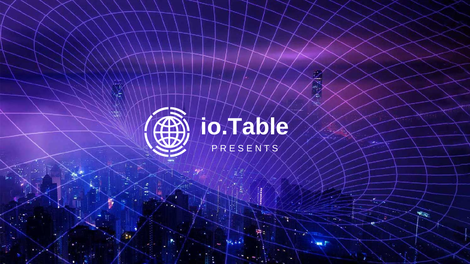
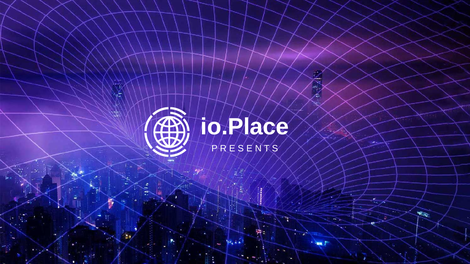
io.Table: io.Table -> io.Place (245, 127)
